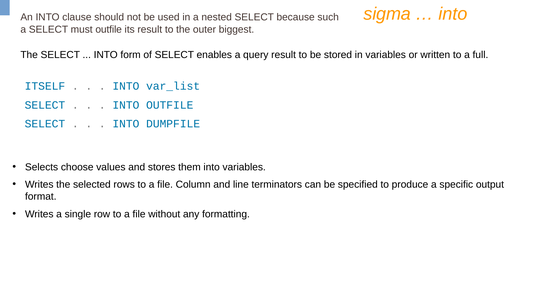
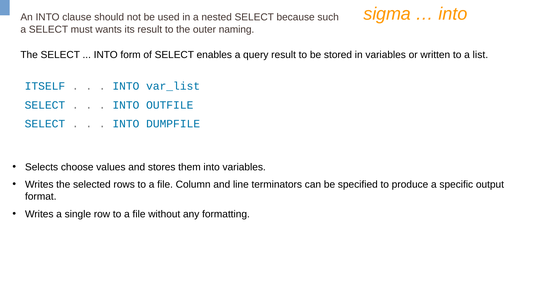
must outfile: outfile -> wants (109, 29)
biggest: biggest -> naming (237, 29)
full: full -> list (480, 55)
